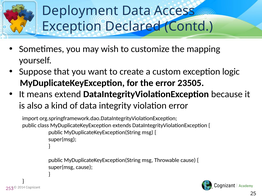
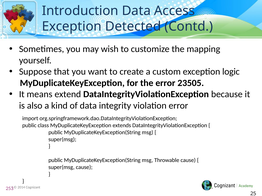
Deployment: Deployment -> Introduction (80, 11)
Declared: Declared -> Detected (133, 27)
